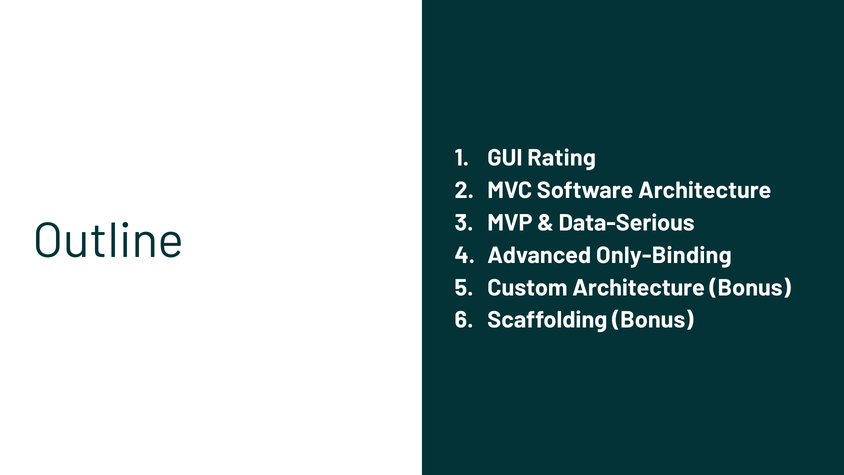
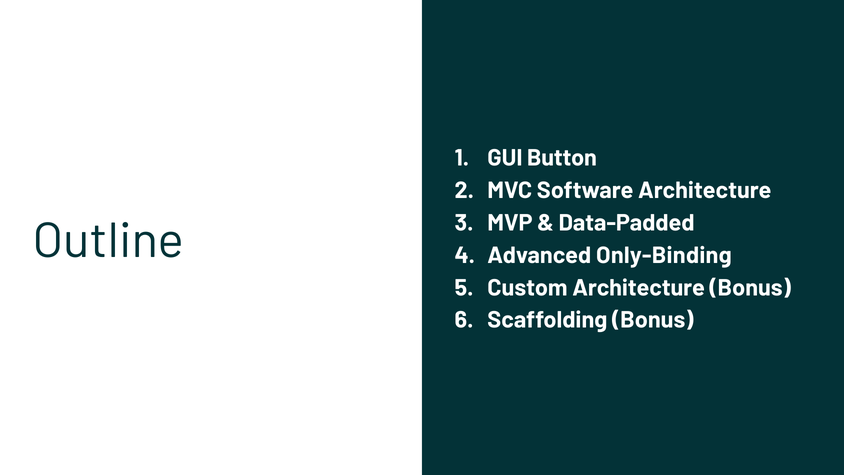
Rating: Rating -> Button (562, 158)
Data-Serious: Data-Serious -> Data-Padded (627, 223)
